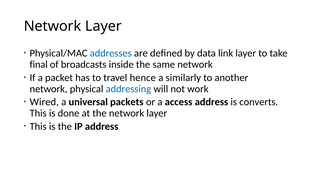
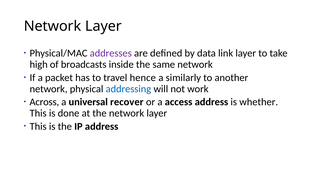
addresses colour: blue -> purple (111, 53)
final: final -> high (39, 65)
Wired: Wired -> Across (44, 102)
packets: packets -> recover (127, 102)
converts: converts -> whether (259, 102)
